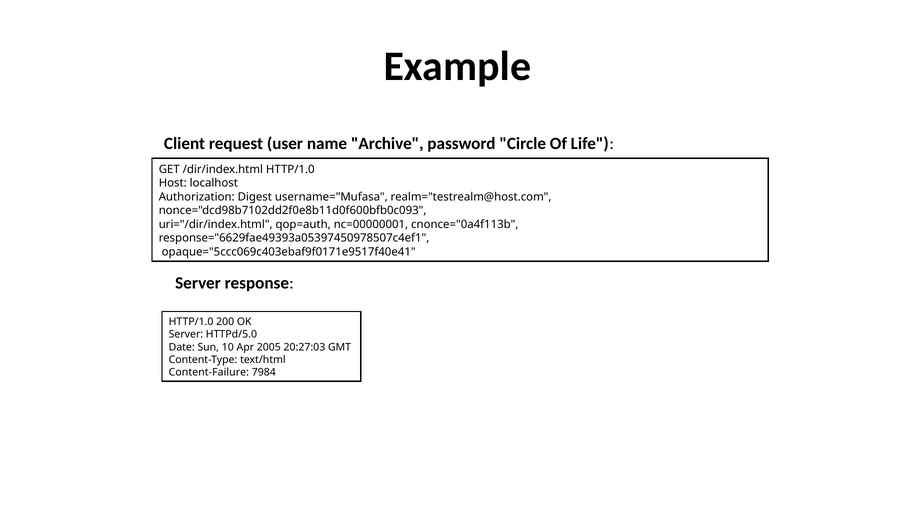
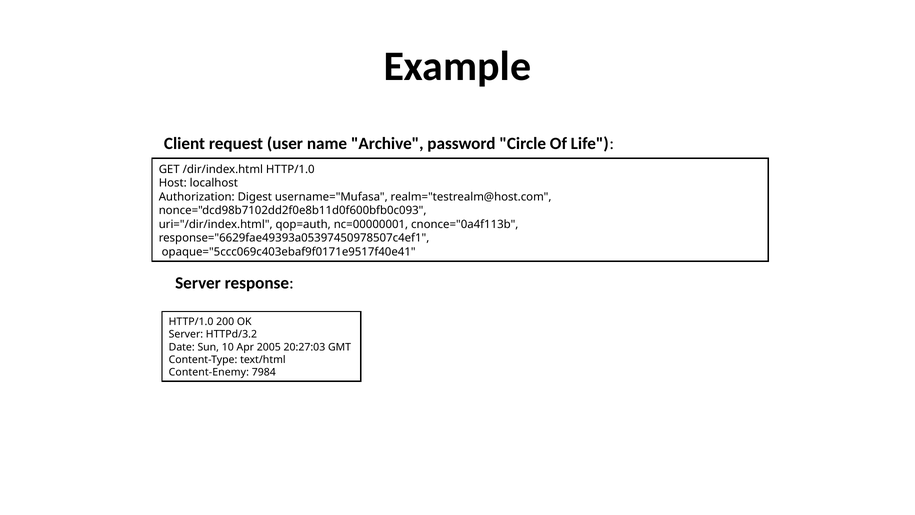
HTTPd/5.0: HTTPd/5.0 -> HTTPd/3.2 (231, 334)
Content-Failure: Content-Failure -> Content-Enemy (209, 372)
